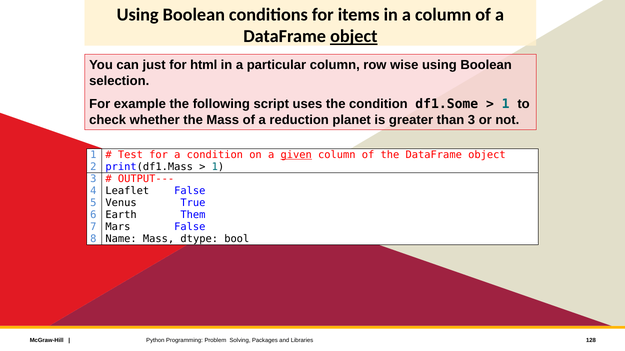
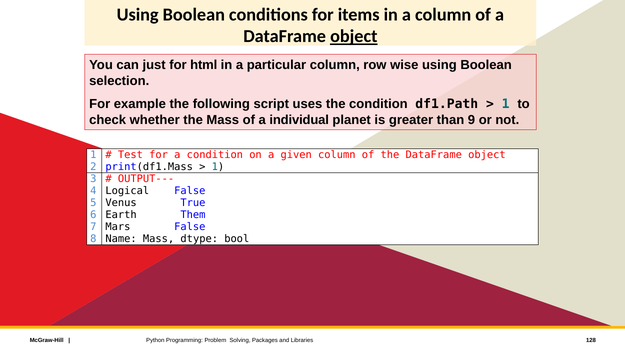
df1.Some: df1.Some -> df1.Path (447, 104)
reduction: reduction -> individual (299, 120)
than 3: 3 -> 9 (471, 120)
given underline: present -> none (296, 155)
Leaflet: Leaflet -> Logical (127, 191)
